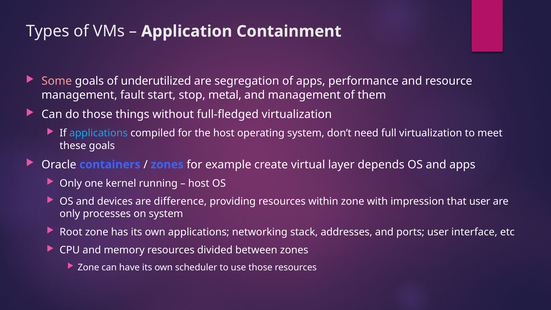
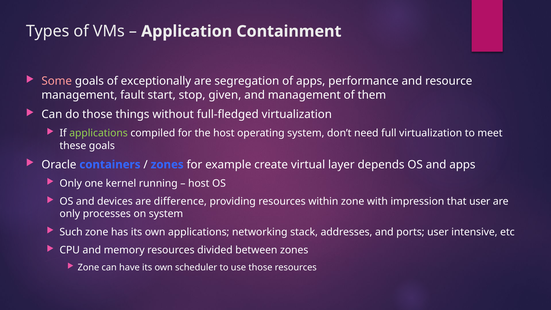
underutilized: underutilized -> exceptionally (156, 81)
metal: metal -> given (225, 95)
applications colour: light blue -> light green (99, 133)
Root: Root -> Such (71, 232)
interface: interface -> intensive (474, 232)
